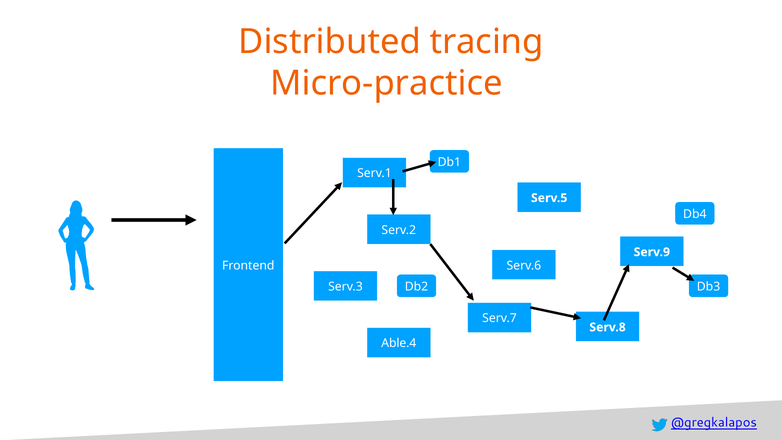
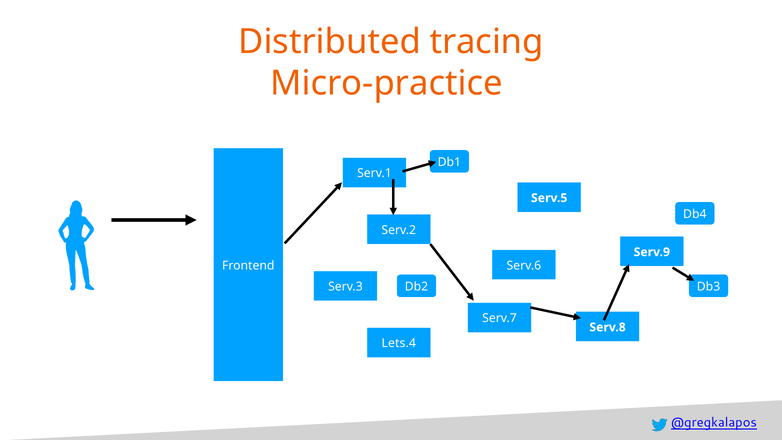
Able.4: Able.4 -> Lets.4 (399, 343)
